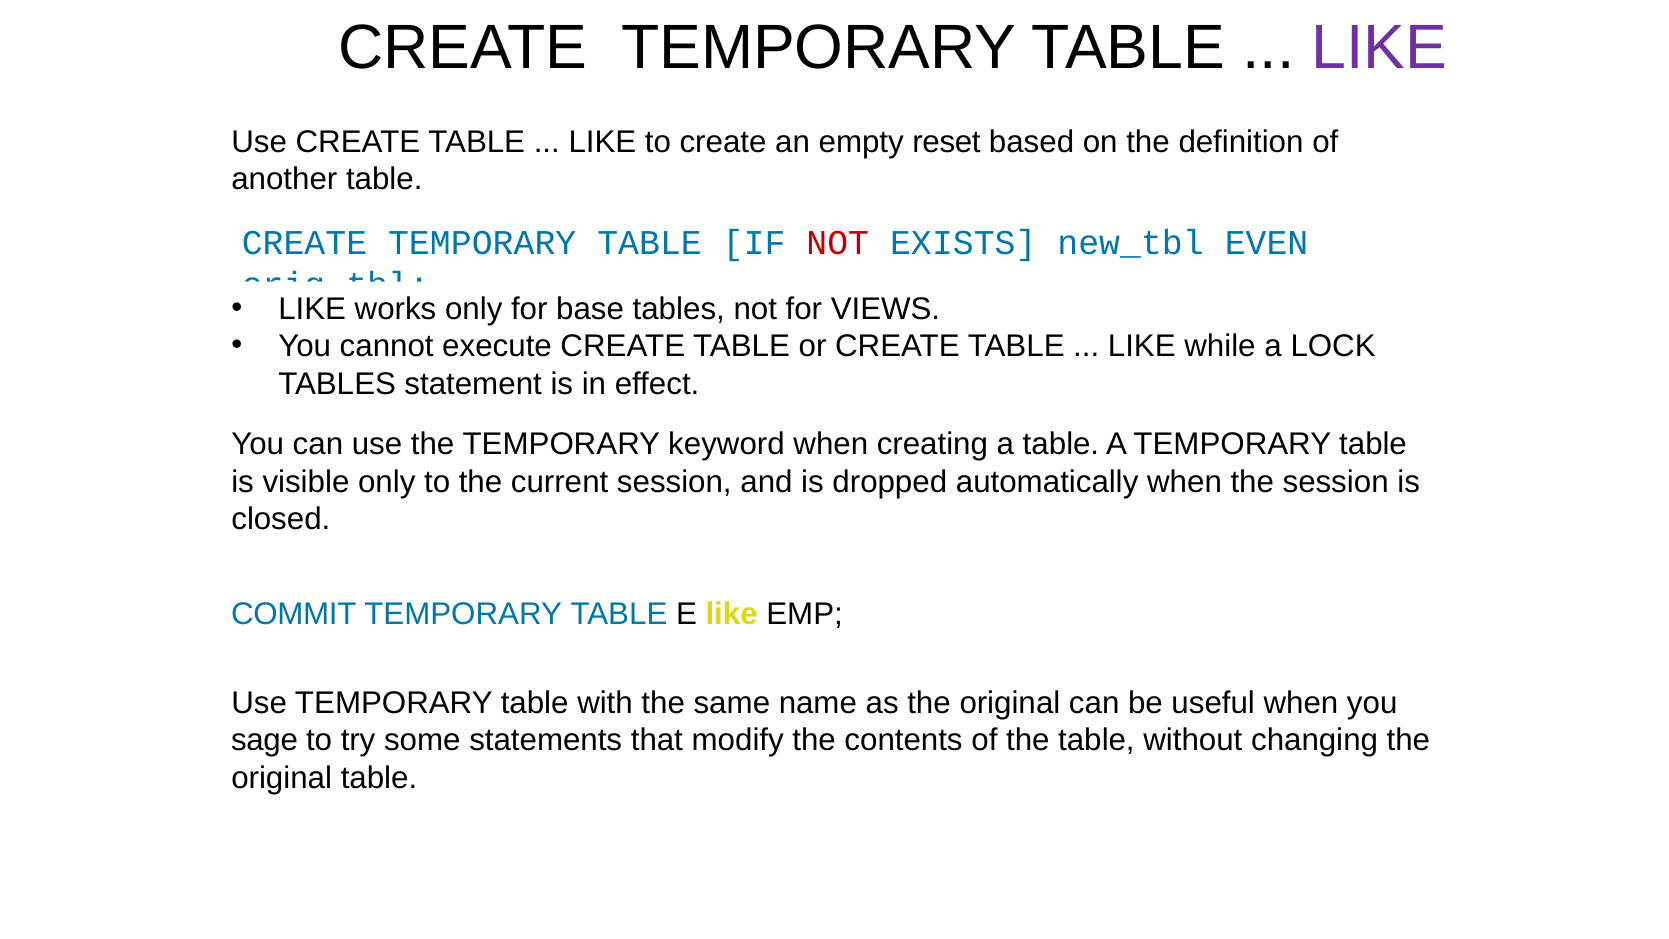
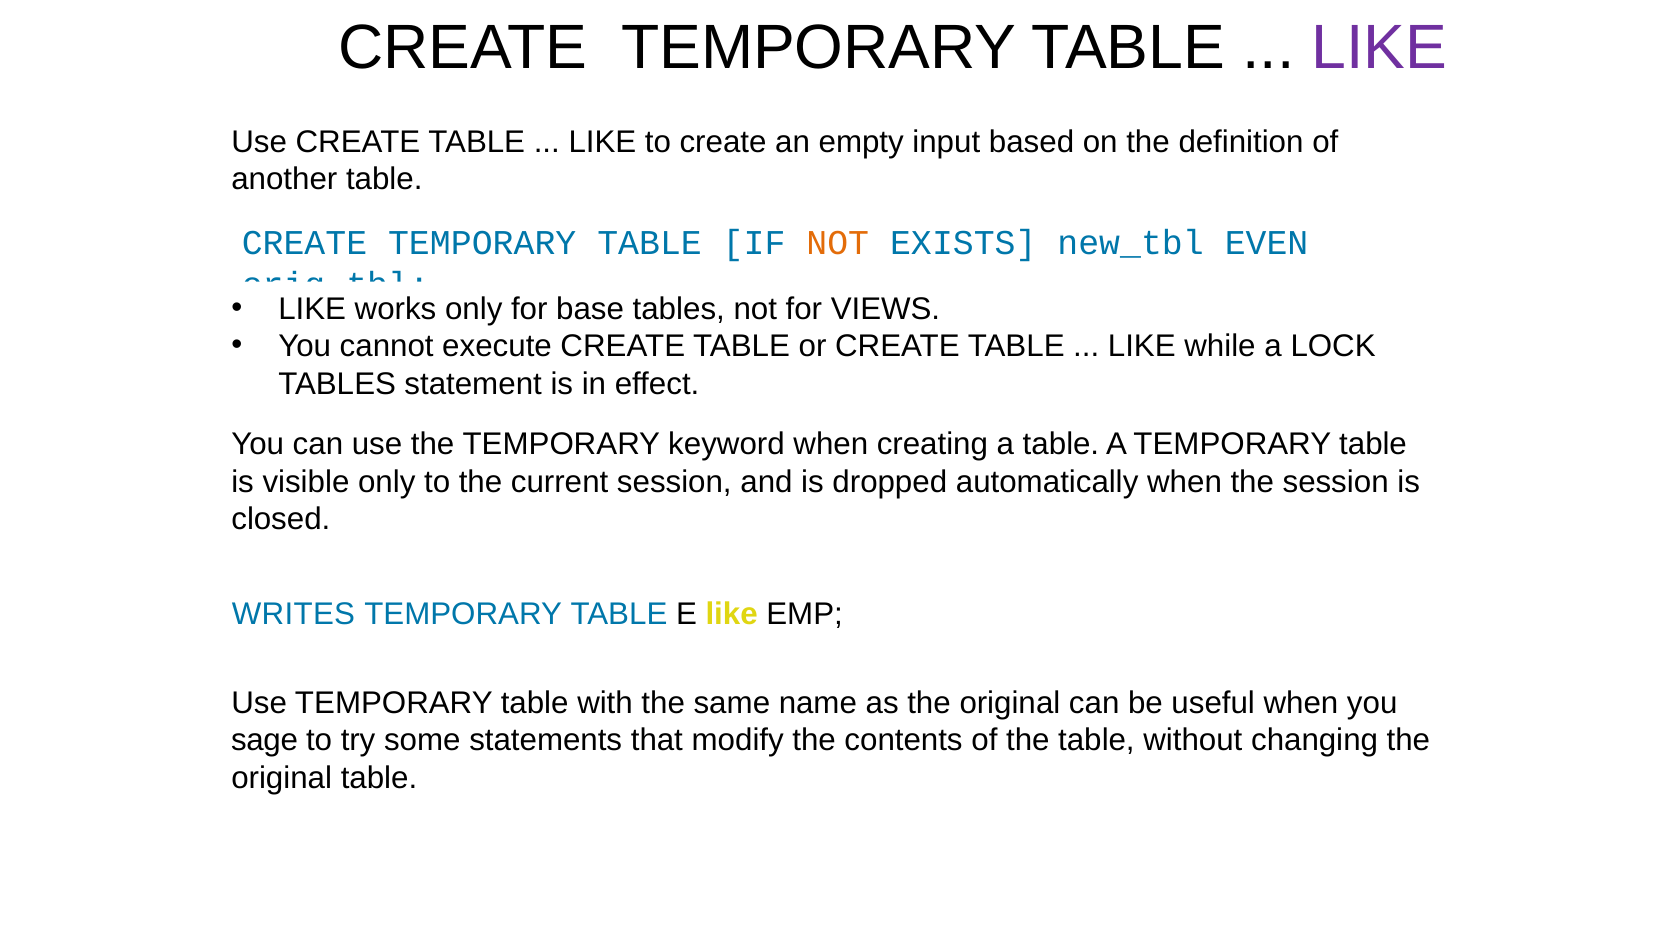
reset: reset -> input (946, 142)
NOT colour: red -> orange (838, 243)
COMMIT: COMMIT -> WRITES (293, 614)
